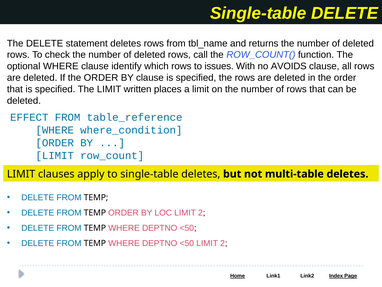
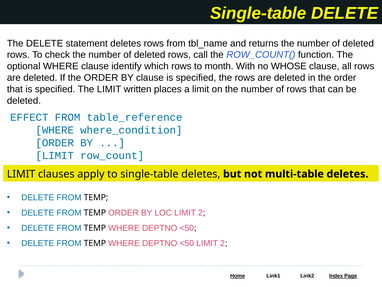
issues: issues -> month (219, 66)
AVOIDS: AVOIDS -> WHOSE (289, 66)
